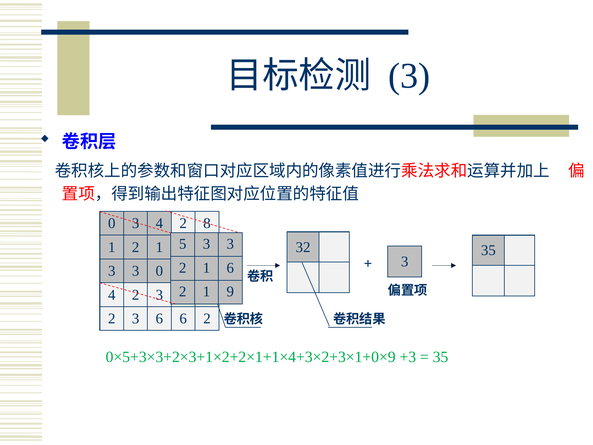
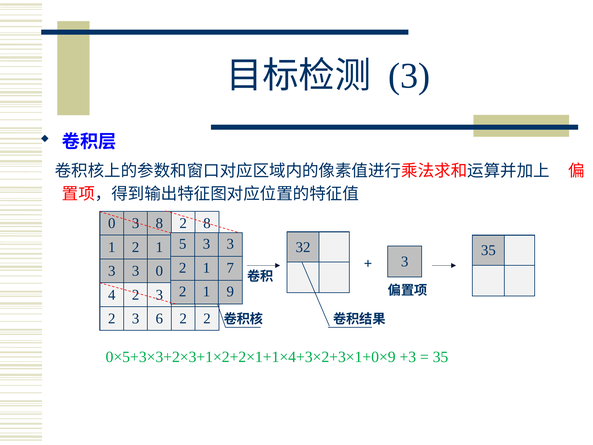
3 4: 4 -> 8 (159, 223)
1 6: 6 -> 7 (230, 268)
6 6: 6 -> 2 (183, 318)
